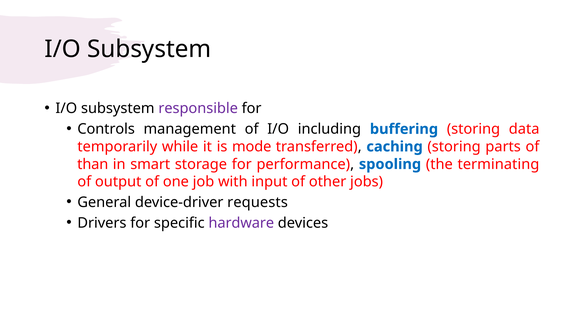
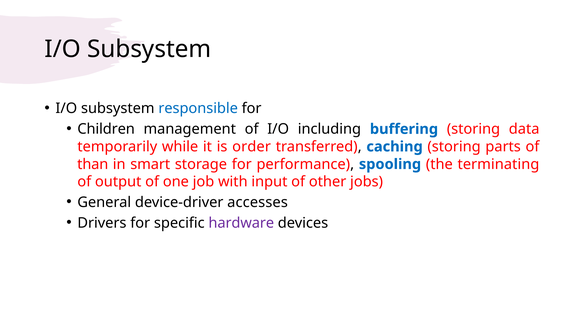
responsible colour: purple -> blue (198, 108)
Controls: Controls -> Children (106, 129)
mode: mode -> order (252, 146)
requests: requests -> accesses (258, 202)
